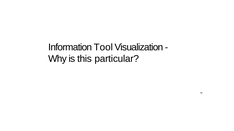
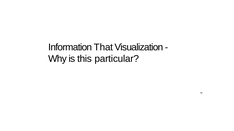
Tool: Tool -> That (103, 47)
